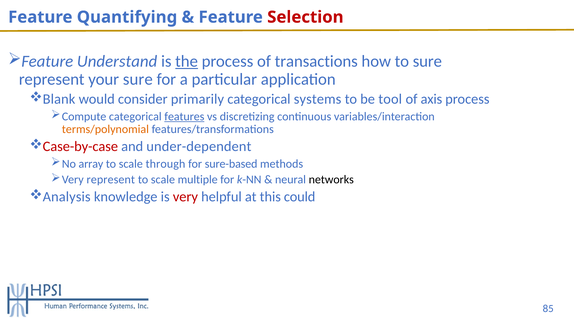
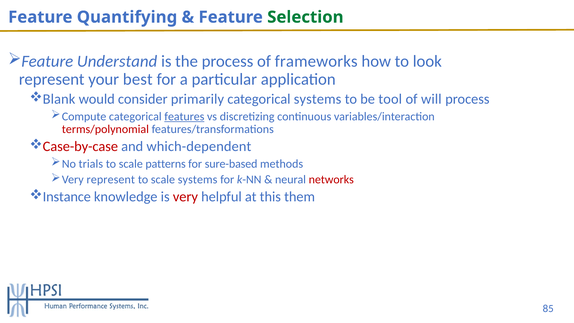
Selection colour: red -> green (305, 17)
the underline: present -> none (187, 61)
transactions: transactions -> frameworks (316, 61)
to sure: sure -> look (427, 61)
your sure: sure -> best (138, 79)
axis: axis -> will (431, 99)
terms/polynomial colour: orange -> red (105, 129)
under-dependent: under-dependent -> which-dependent (199, 146)
array: array -> trials (91, 164)
through: through -> patterns (166, 164)
scale multiple: multiple -> systems (198, 180)
networks colour: black -> red (331, 180)
Analysis: Analysis -> Instance (67, 197)
could: could -> them (300, 197)
